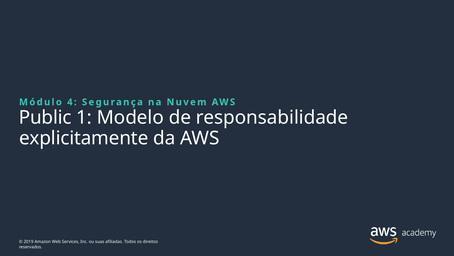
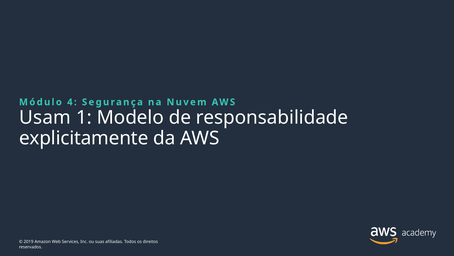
Public: Public -> Usam (45, 117)
